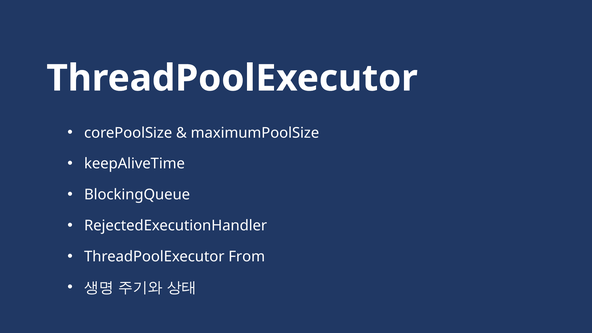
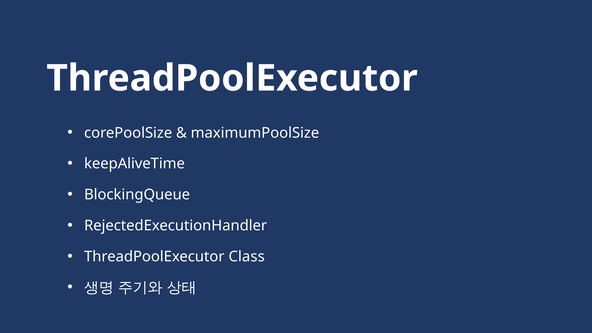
From: From -> Class (247, 257)
